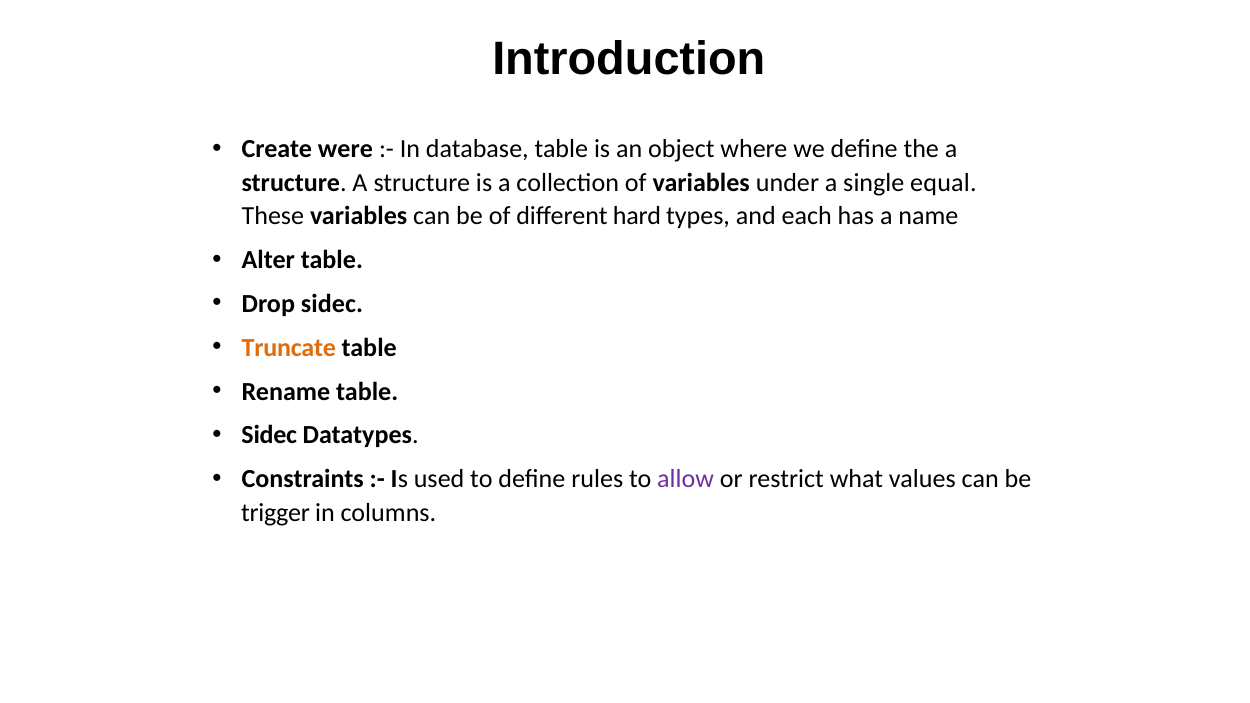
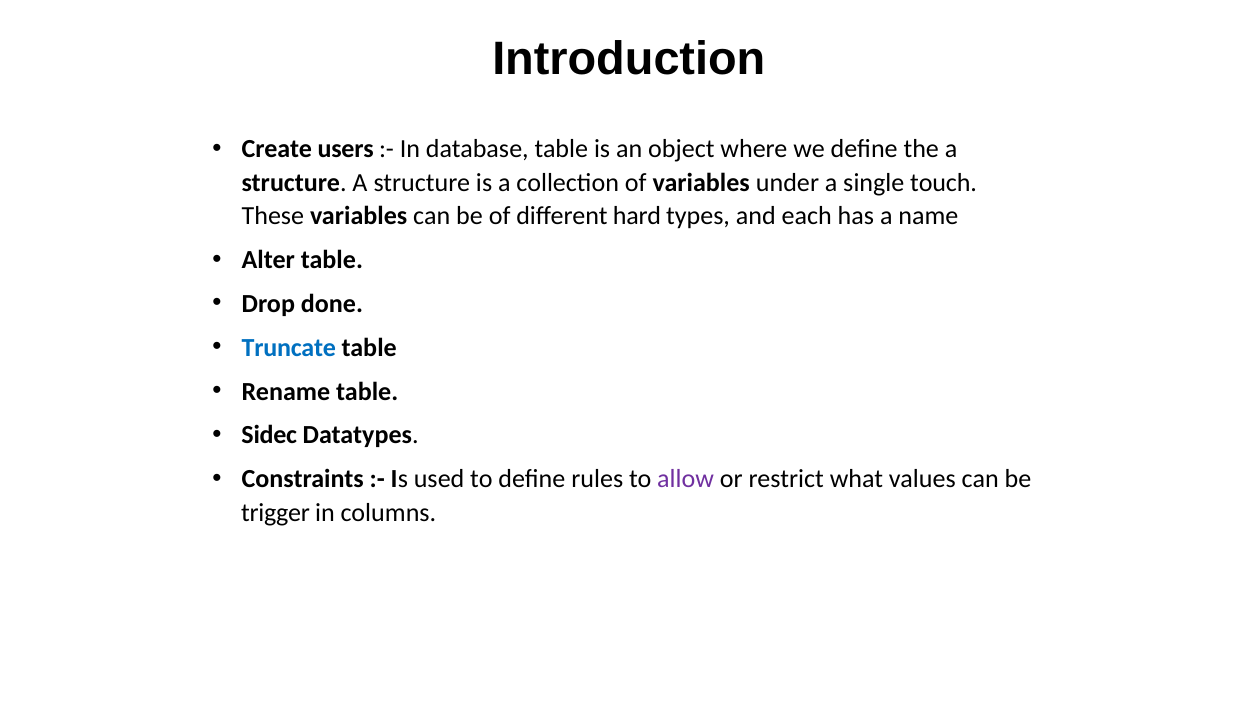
were: were -> users (346, 149)
equal: equal -> touch (944, 183)
Drop sidec: sidec -> done (332, 304)
Truncate colour: orange -> blue (289, 348)
